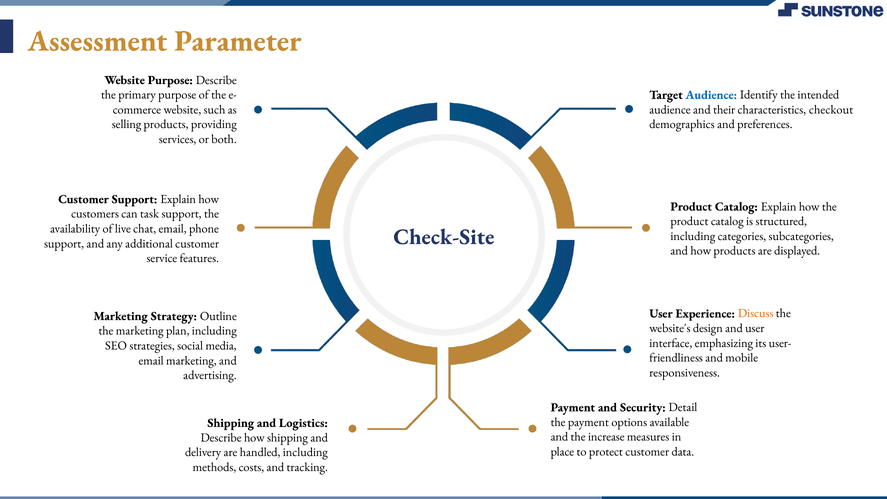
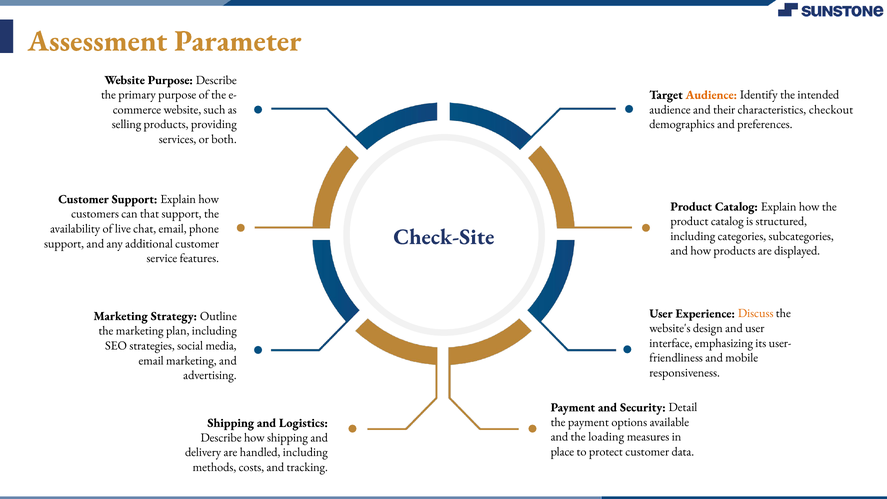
Audience colour: blue -> orange (711, 95)
task: task -> that (150, 214)
increase: increase -> loading (606, 437)
